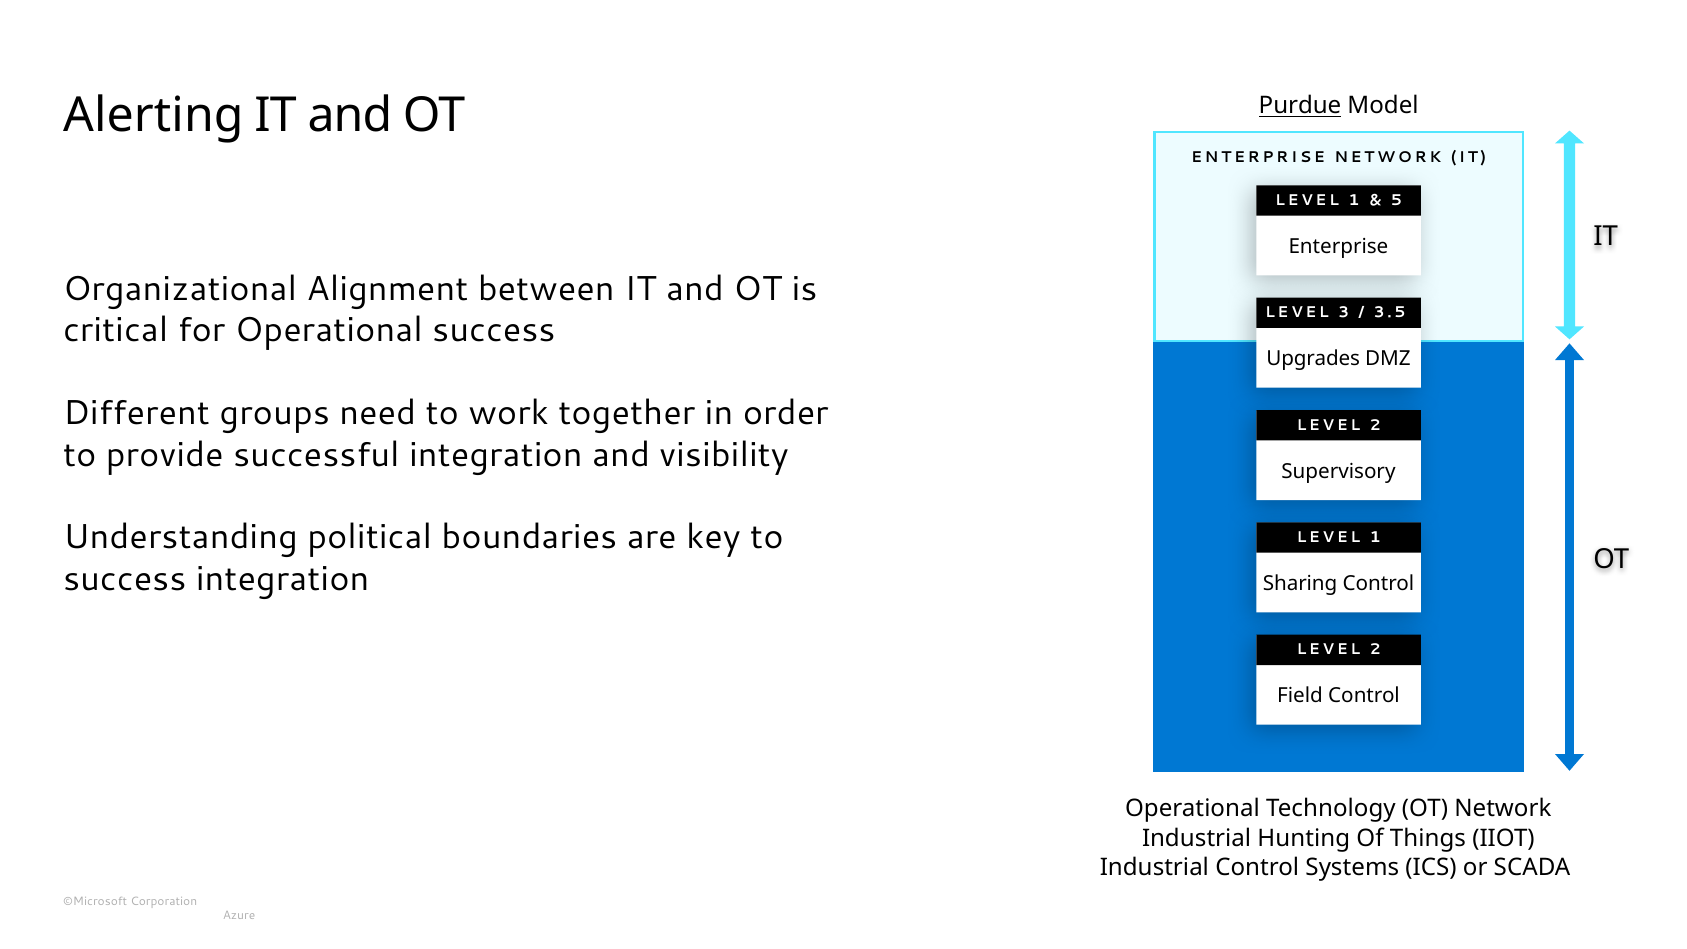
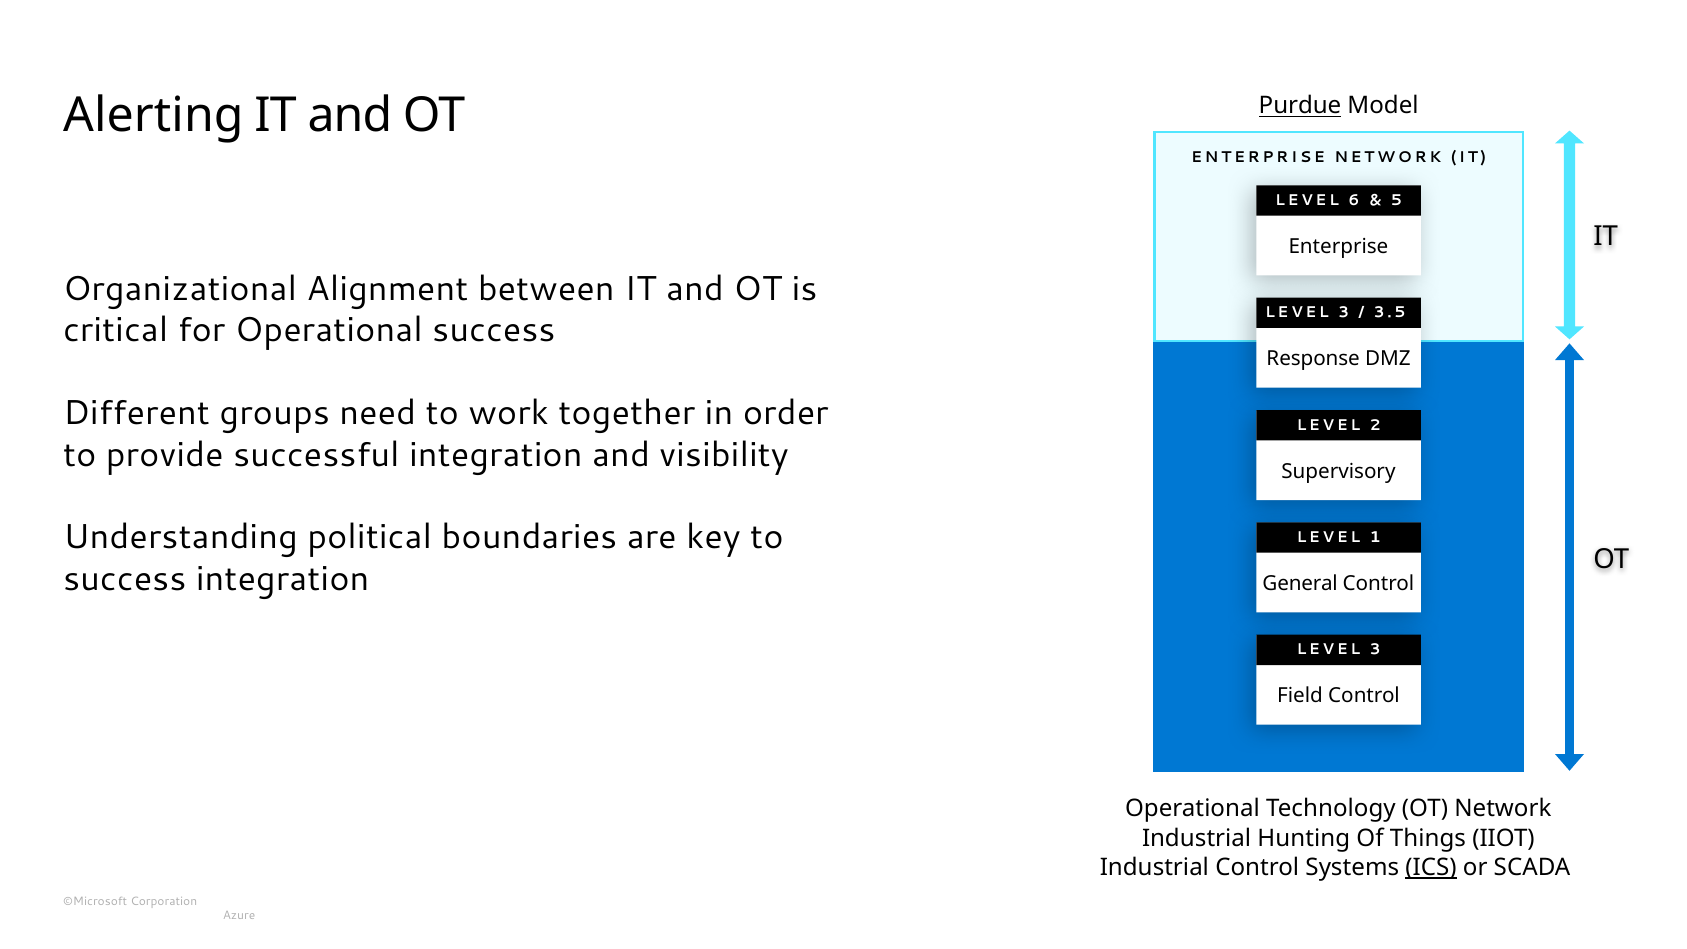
1: 1 -> 6 (1354, 200)
Upgrades: Upgrades -> Response (1313, 359)
Sharing: Sharing -> General (1300, 583)
2: 2 -> 3 (1375, 650)
ICS underline: none -> present (1431, 867)
